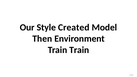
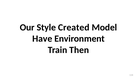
Then: Then -> Have (42, 39)
Train Train: Train -> Then (79, 50)
